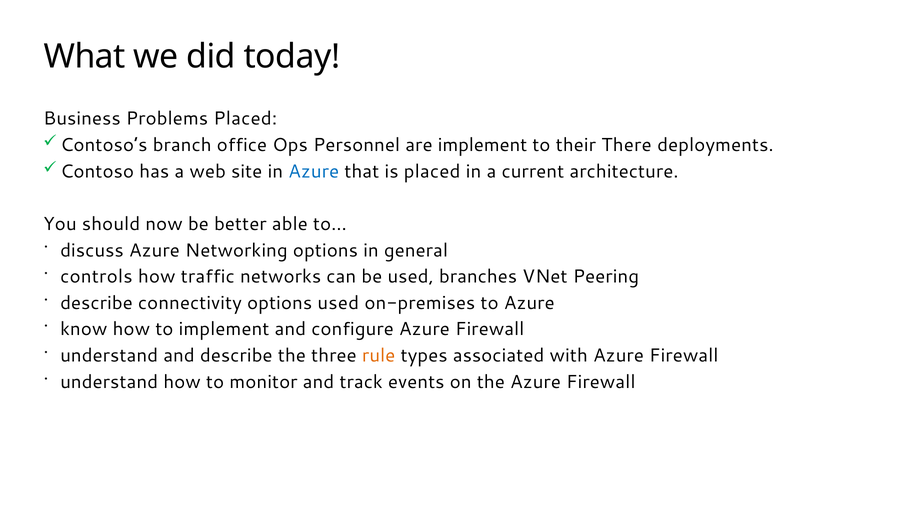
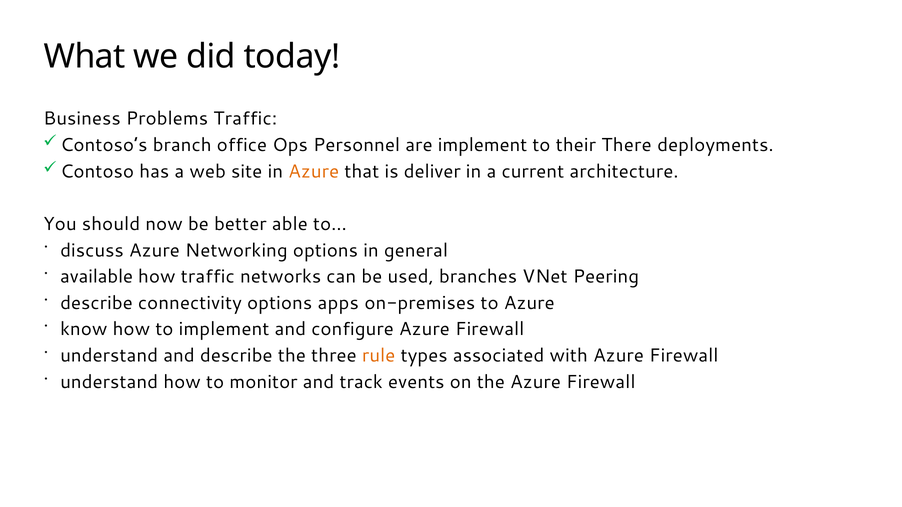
Problems Placed: Placed -> Traffic (245, 119)
Azure colour: blue -> orange (314, 171)
is placed: placed -> deliver (432, 171)
controls: controls -> available (97, 277)
options used: used -> apps (338, 303)
